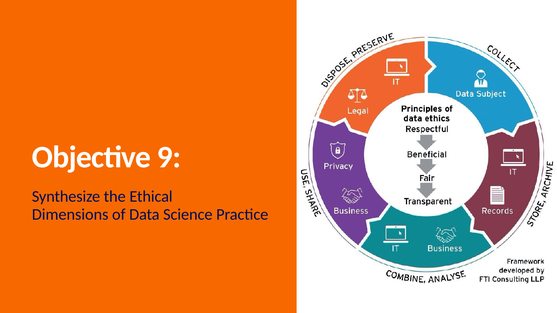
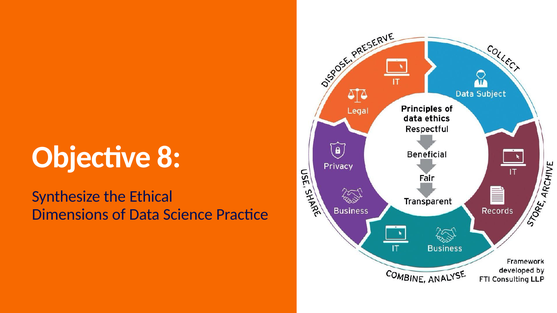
9: 9 -> 8 (169, 157)
